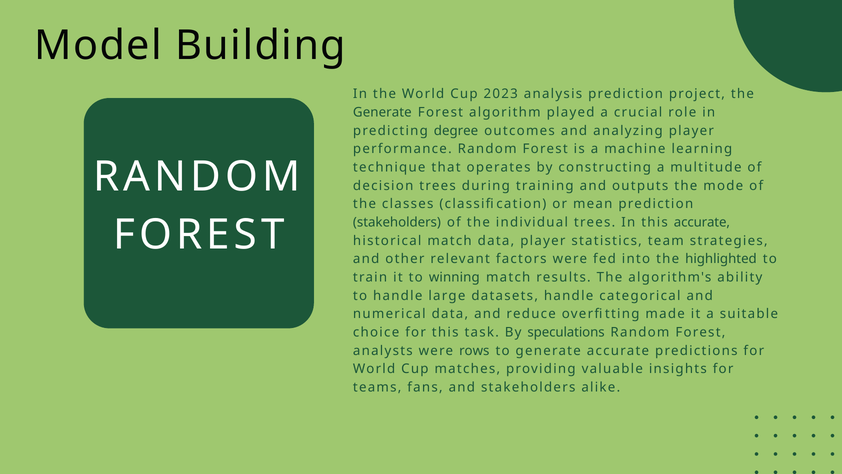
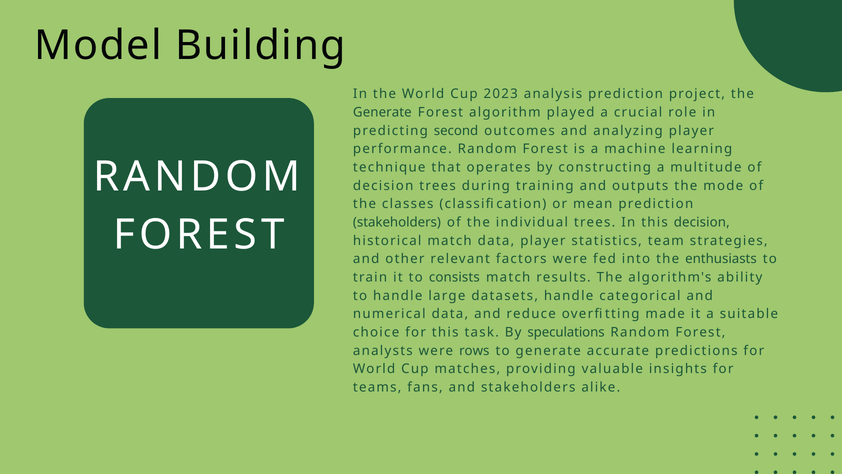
degree: degree -> second (456, 131)
this accurate: accurate -> decision (702, 222)
highlighted: highlighted -> enthusiasts (721, 259)
winning: winning -> consists (454, 277)
